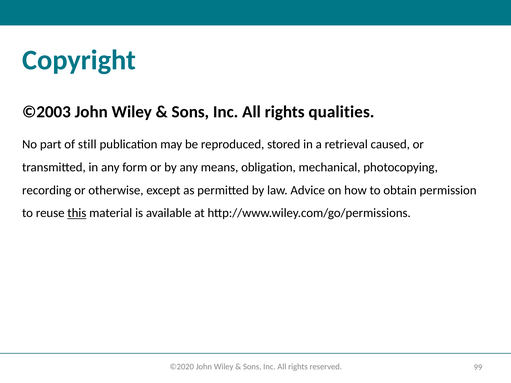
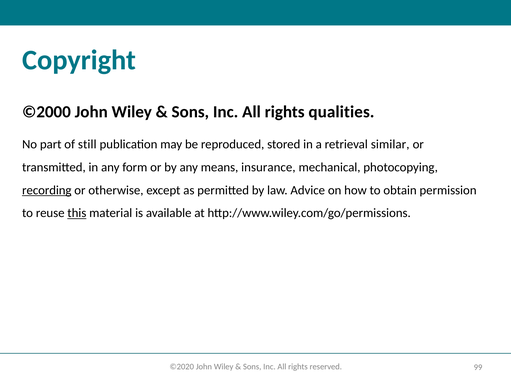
©2003: ©2003 -> ©2000 (46, 112)
caused: caused -> similar (390, 144)
obligation: obligation -> insurance (268, 167)
recording underline: none -> present (47, 190)
